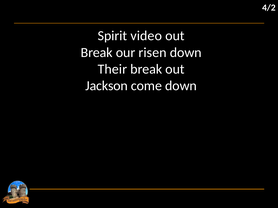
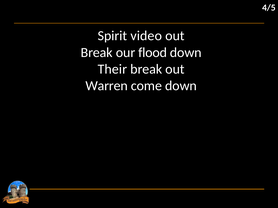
4/2: 4/2 -> 4/5 (269, 8)
risen: risen -> flood (153, 53)
Jackson: Jackson -> Warren (107, 86)
